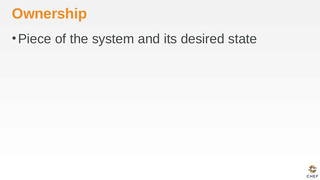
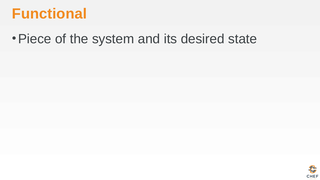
Ownership: Ownership -> Functional (49, 14)
